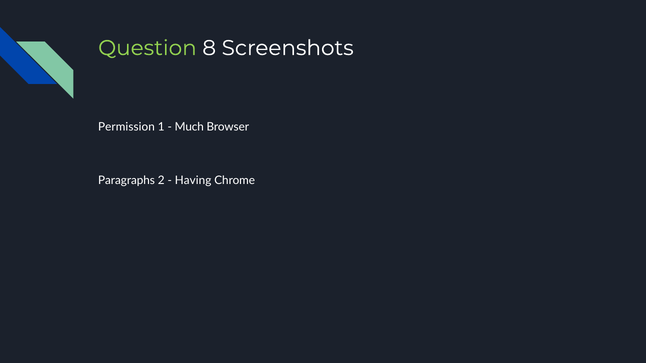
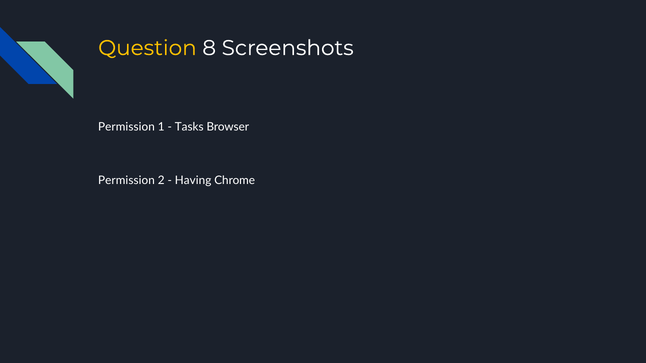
Question colour: light green -> yellow (147, 48)
Much: Much -> Tasks (189, 127)
Paragraphs: Paragraphs -> Permission (126, 181)
